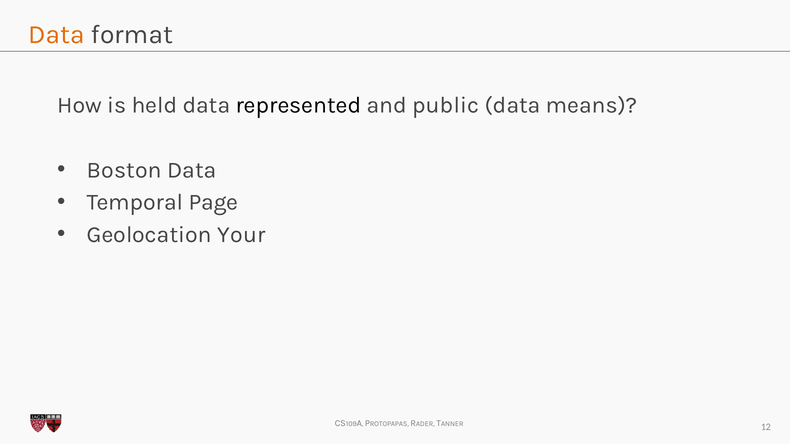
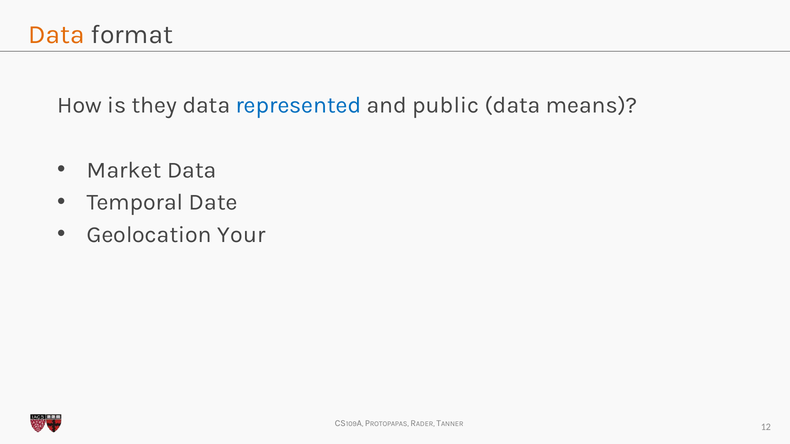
held: held -> they (154, 105)
represented colour: black -> blue (298, 105)
Boston: Boston -> Market (124, 170)
Page: Page -> Date (213, 202)
